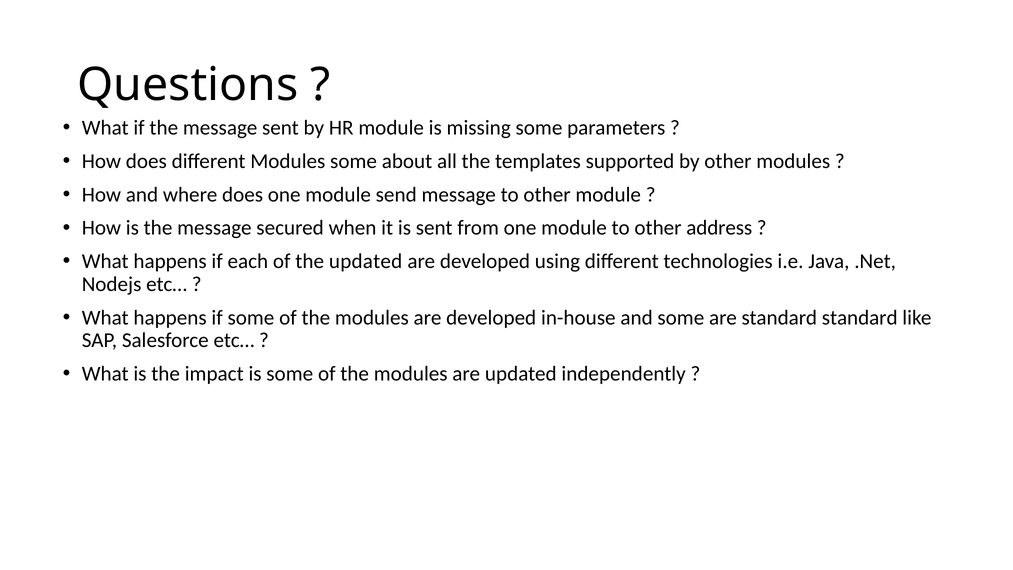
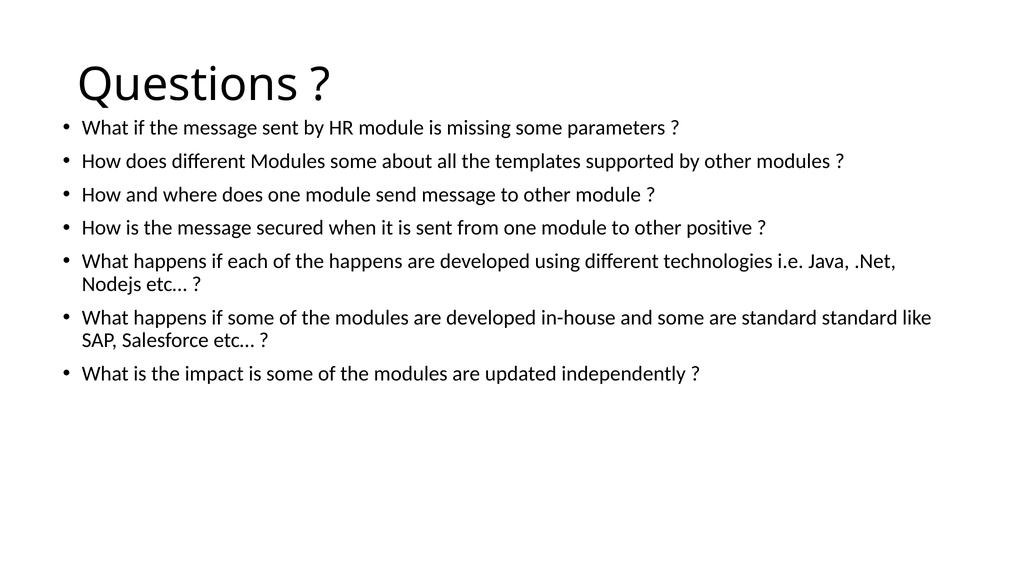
address: address -> positive (719, 228)
the updated: updated -> happens (366, 261)
